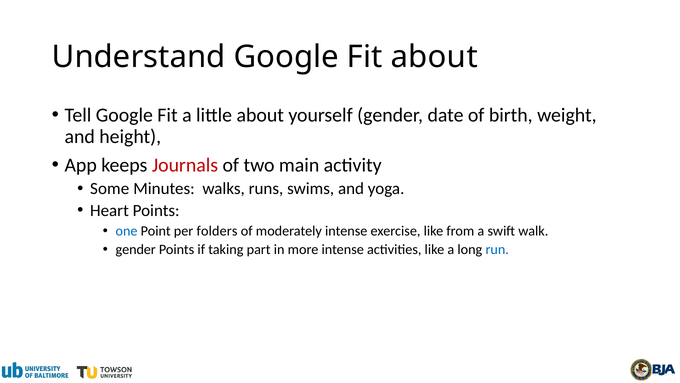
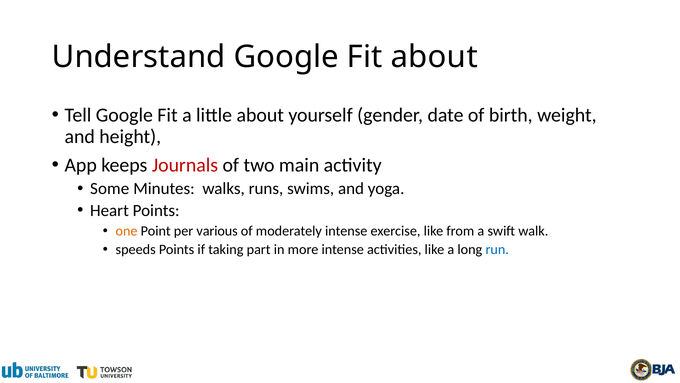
one colour: blue -> orange (127, 231)
folders: folders -> various (217, 231)
gender: gender -> speeds (136, 249)
